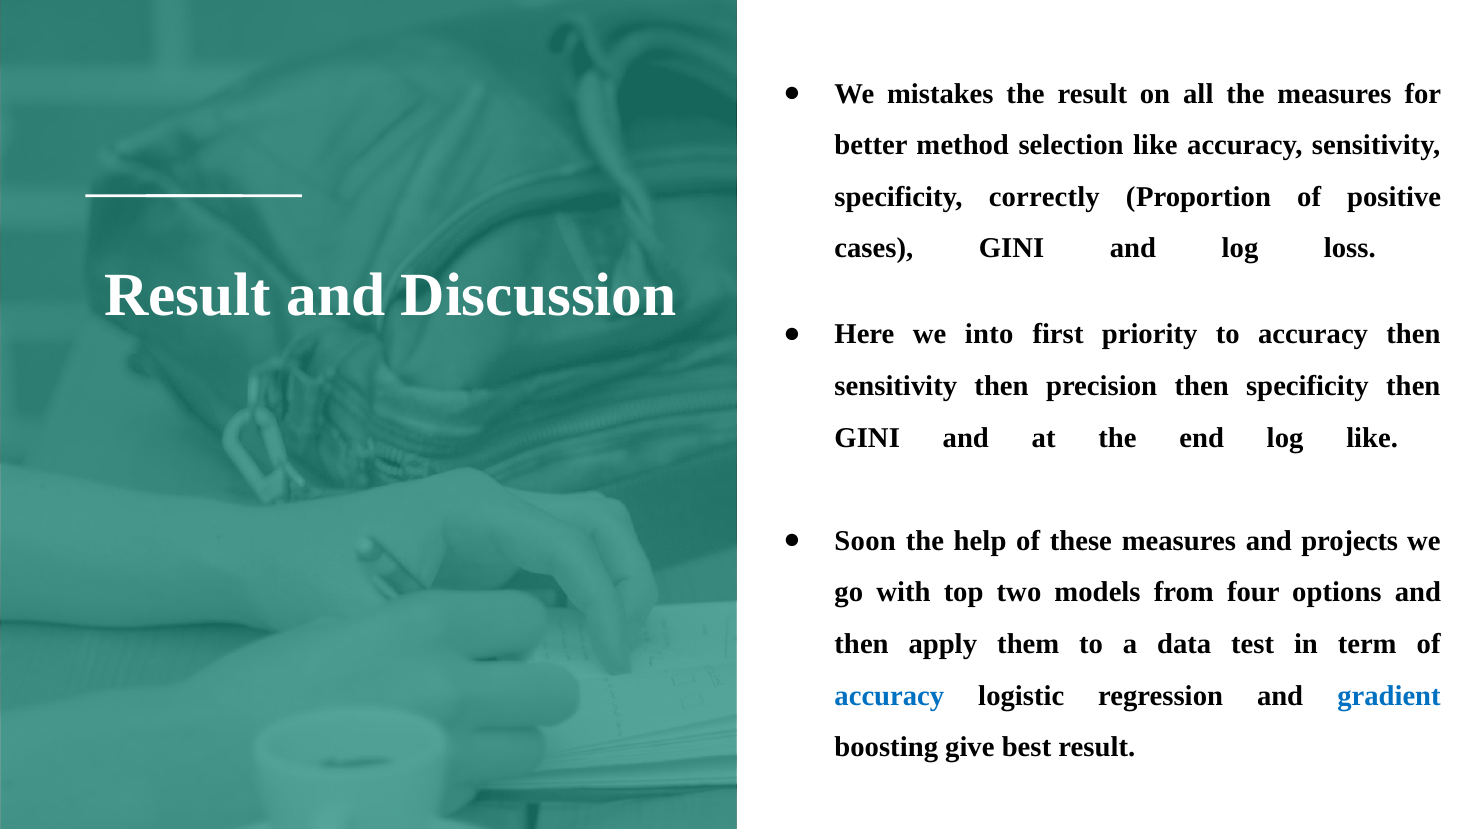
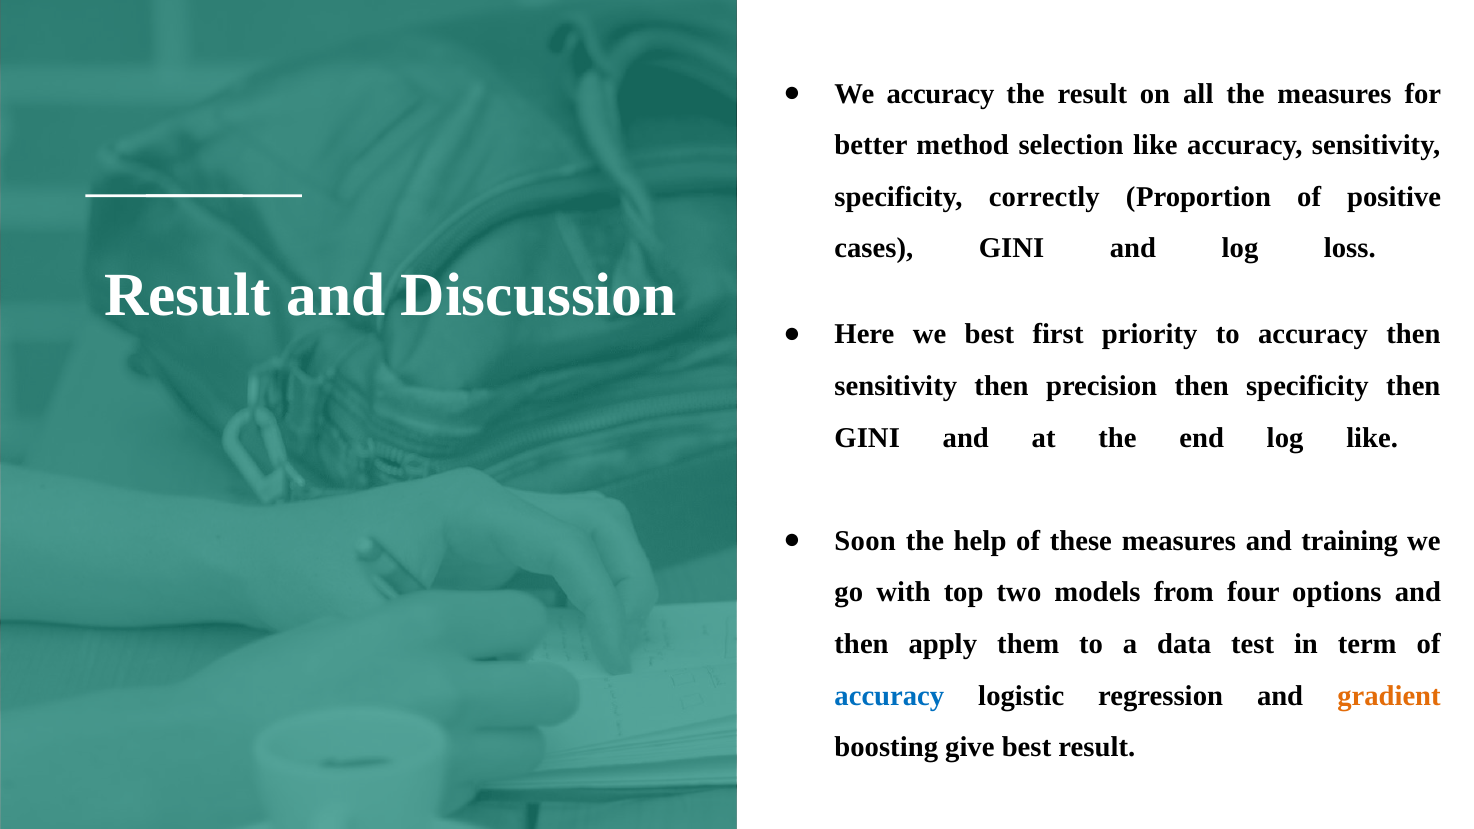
We mistakes: mistakes -> accuracy (940, 94)
we into: into -> best (989, 335)
projects: projects -> training (1350, 541)
gradient colour: blue -> orange (1389, 696)
